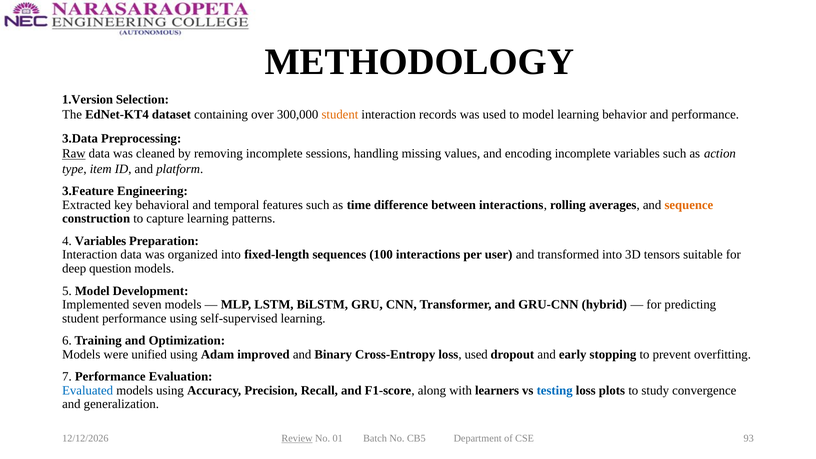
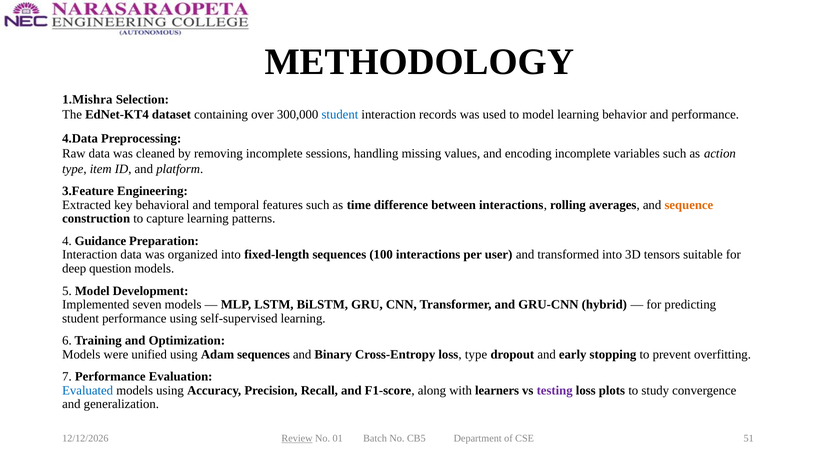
1.Version: 1.Version -> 1.Mishra (87, 99)
student colour: orange -> blue (340, 115)
3.Data: 3.Data -> 4.Data (80, 138)
Raw underline: present -> none (74, 154)
4 Variables: Variables -> Guidance (100, 241)
Adam improved: improved -> sequences (264, 354)
loss used: used -> type (476, 354)
testing colour: blue -> purple (555, 391)
93: 93 -> 51 (749, 438)
